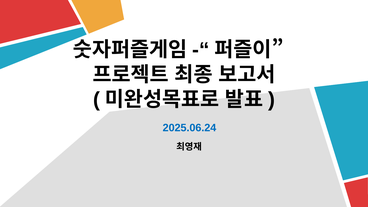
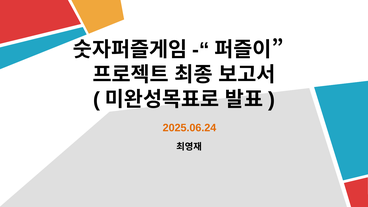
2025.06.24 colour: blue -> orange (189, 128)
